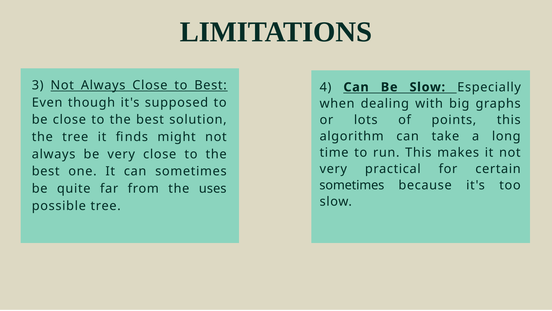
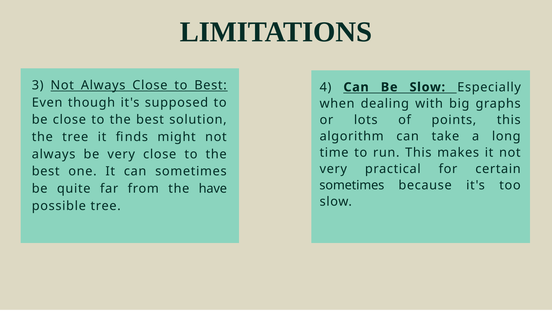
uses: uses -> have (213, 188)
